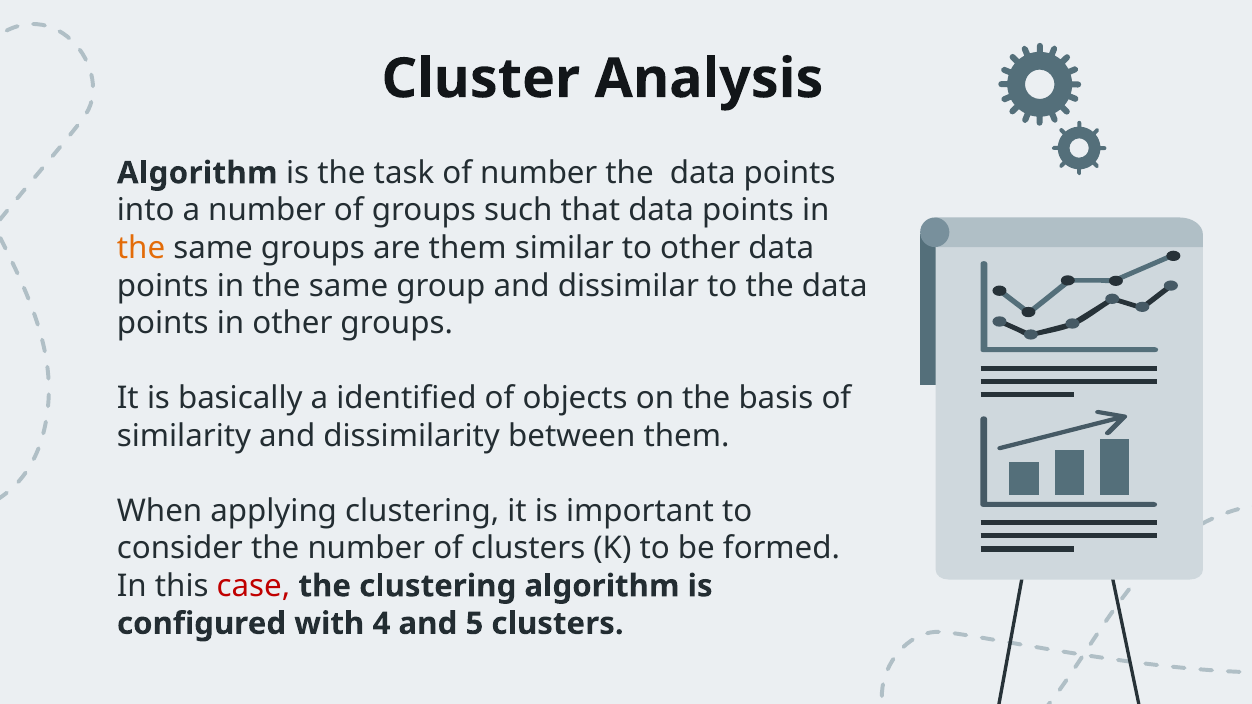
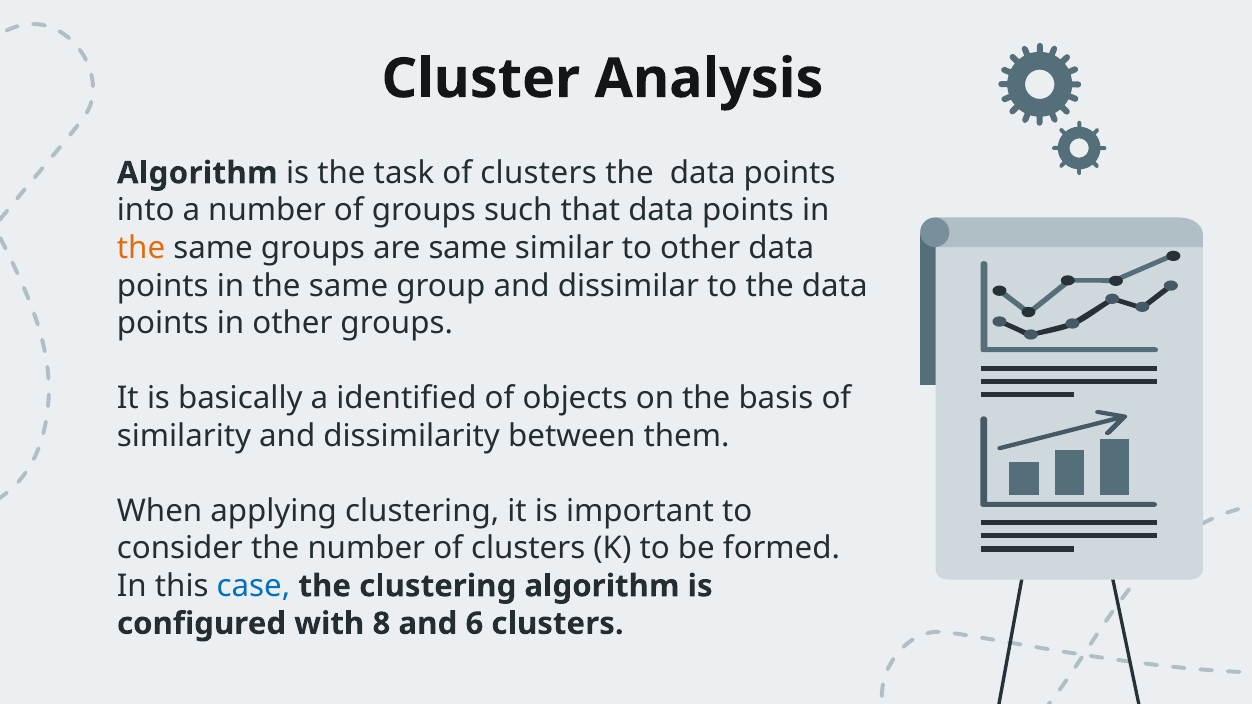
task of number: number -> clusters (539, 173)
are them: them -> same (468, 248)
case colour: red -> blue (253, 586)
4: 4 -> 8 (381, 624)
5: 5 -> 6 (474, 624)
